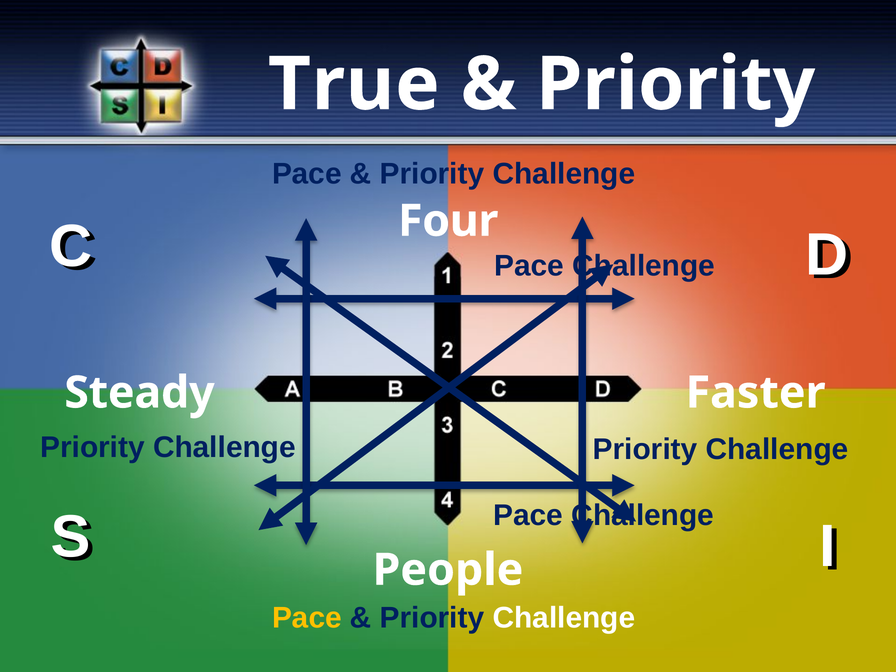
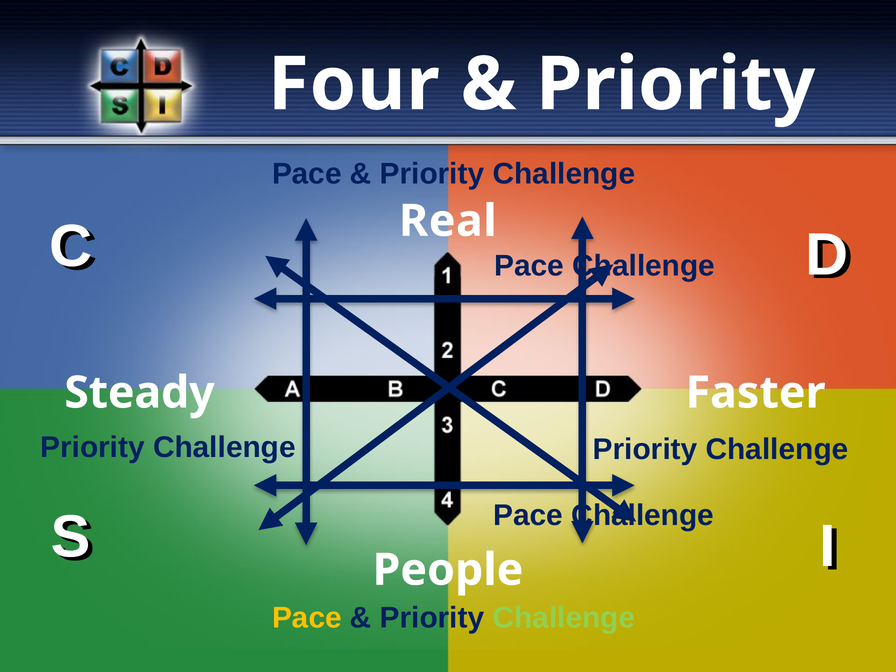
True: True -> Four (354, 85)
Four: Four -> Real (448, 221)
Challenge colour: white -> light green (564, 618)
